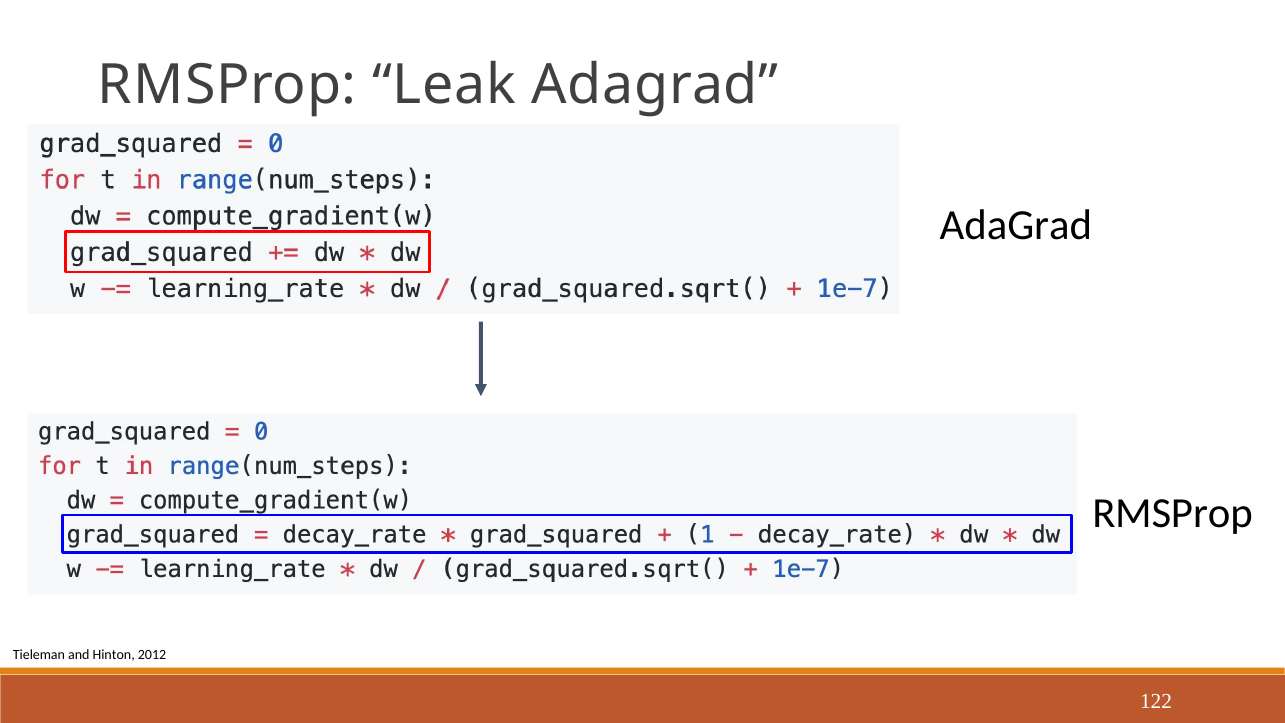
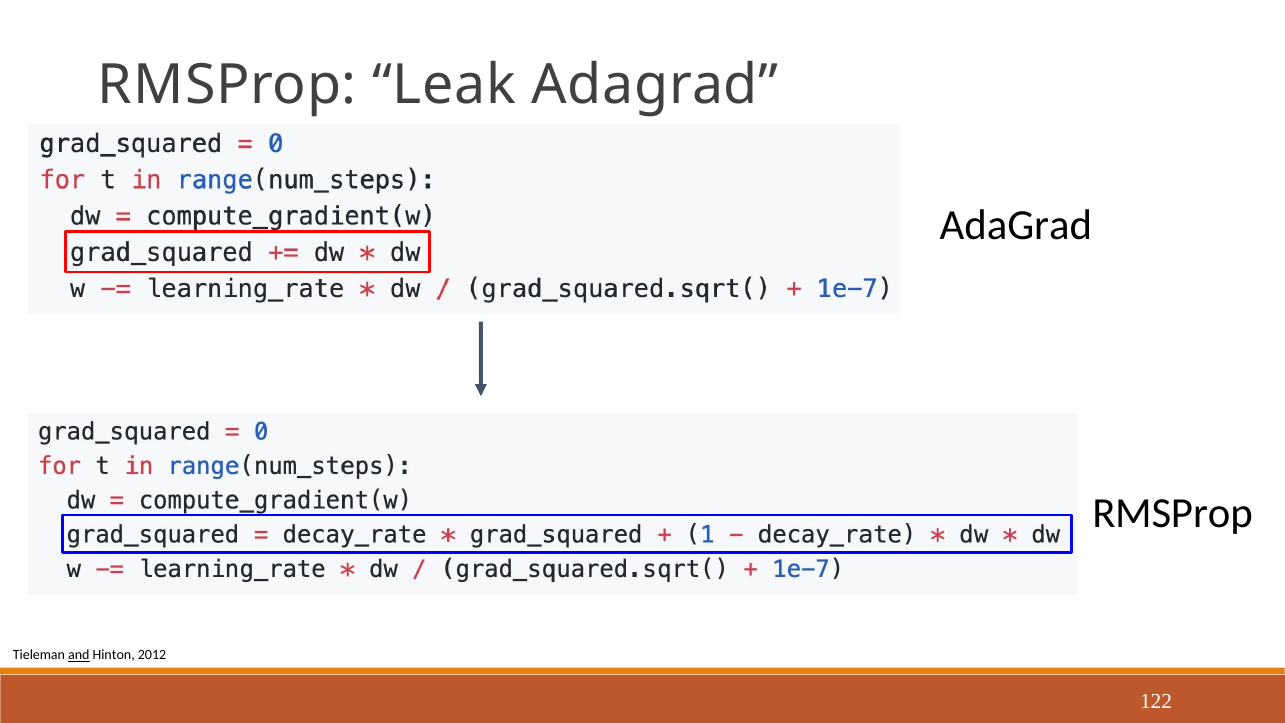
and underline: none -> present (79, 655)
